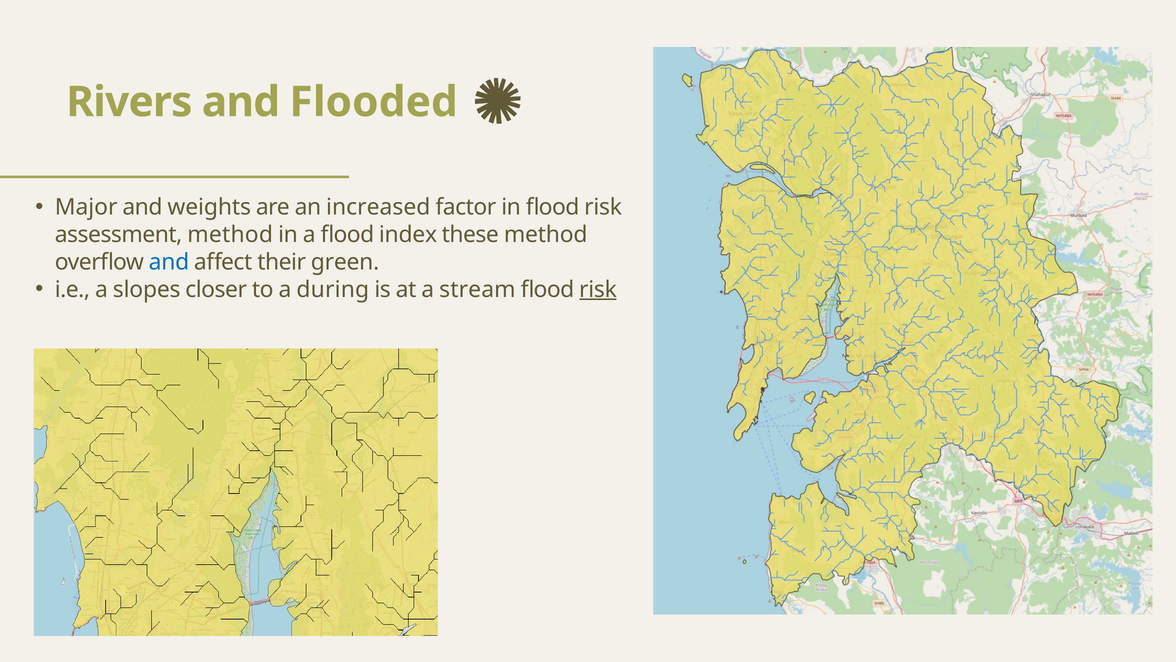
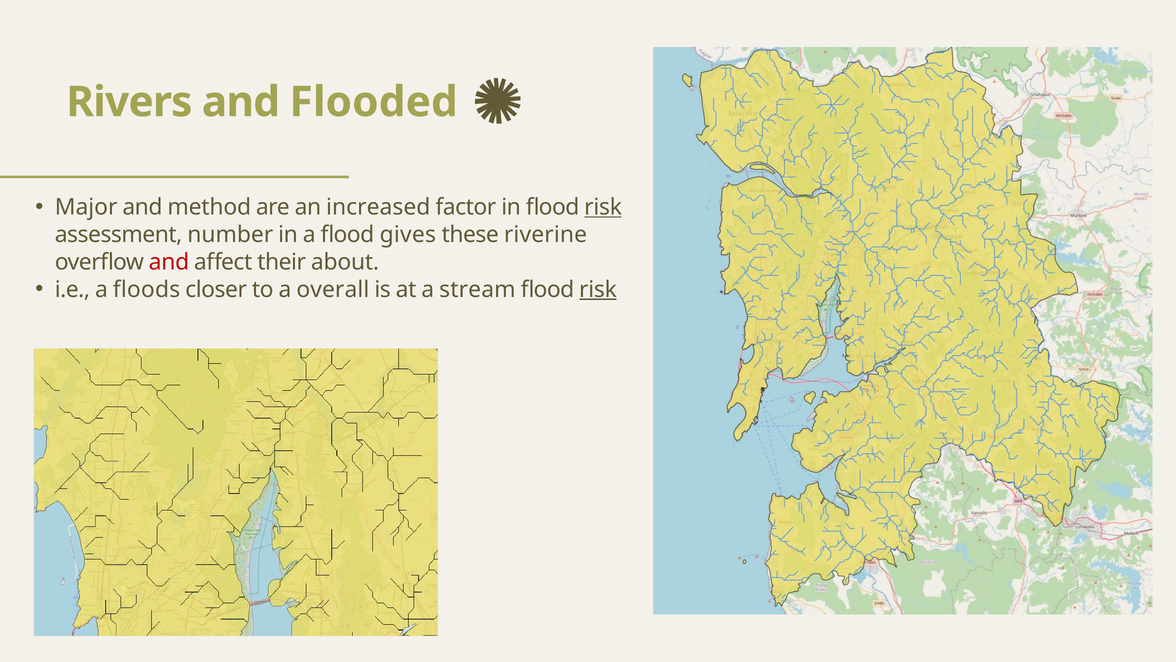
weights: weights -> method (209, 207)
risk underline: none -> present (603, 207)
assessment method: method -> number (230, 234)
index: index -> gives (408, 234)
these method: method -> riverine (546, 234)
and colour: blue -> red (169, 262)
green: green -> about (345, 262)
slopes: slopes -> floods (147, 289)
during: during -> overall (333, 289)
